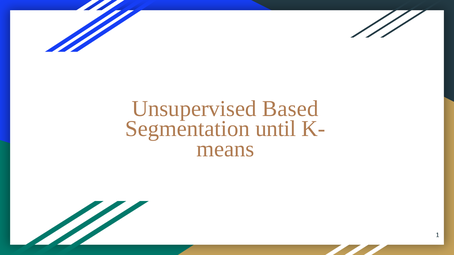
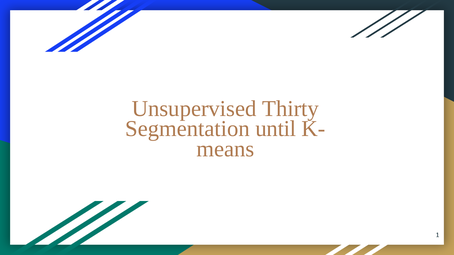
Based: Based -> Thirty (291, 109)
